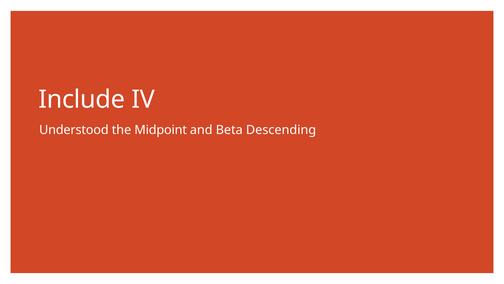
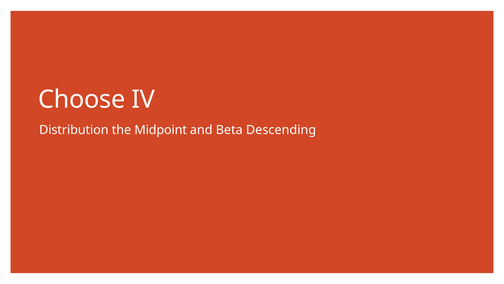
Include: Include -> Choose (82, 99)
Understood: Understood -> Distribution (74, 130)
